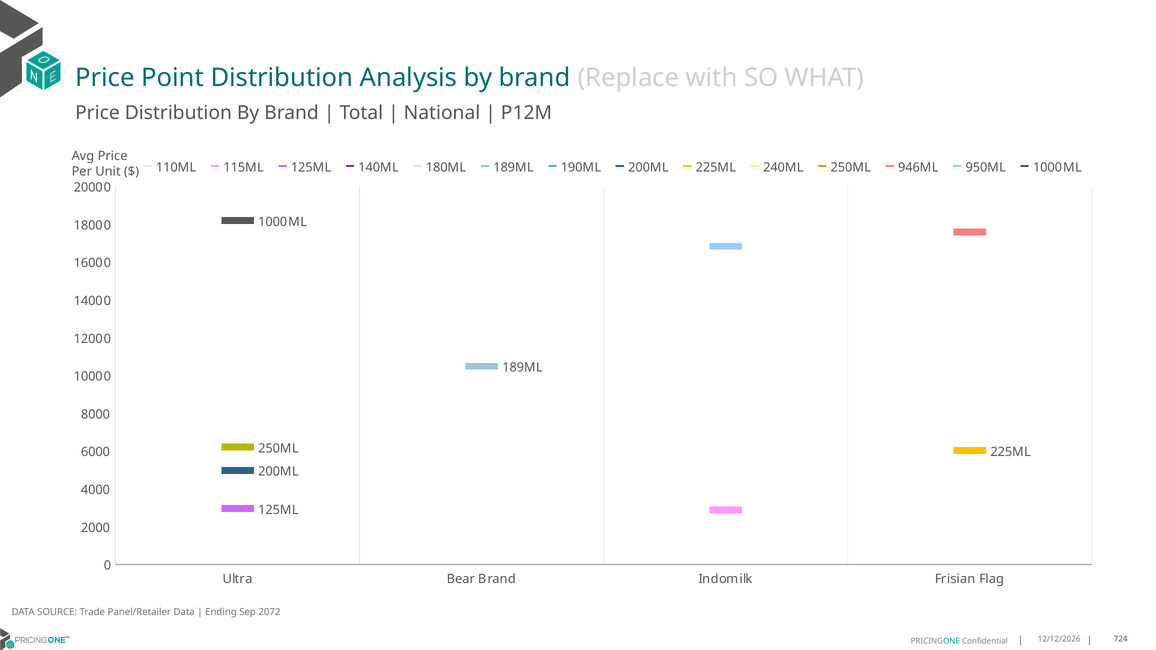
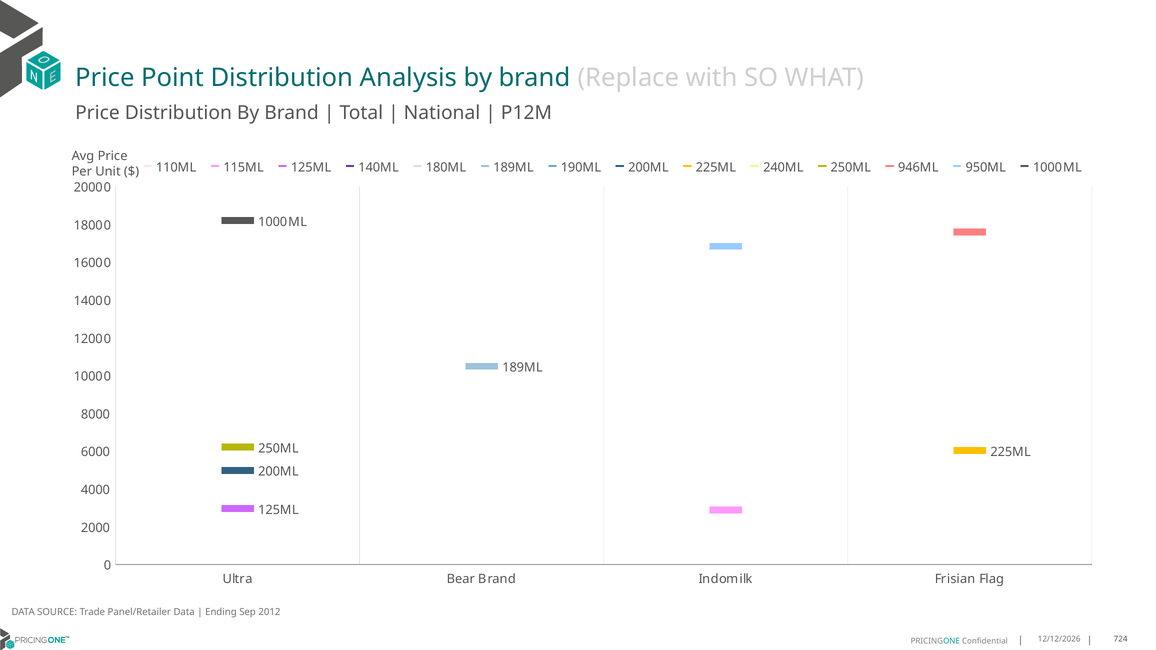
2072: 2072 -> 2012 (269, 612)
